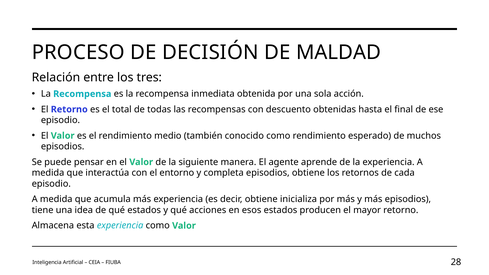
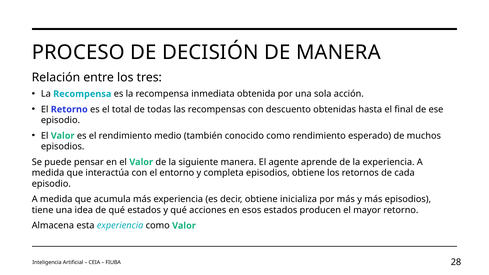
DE MALDAD: MALDAD -> MANERA (338, 52)
